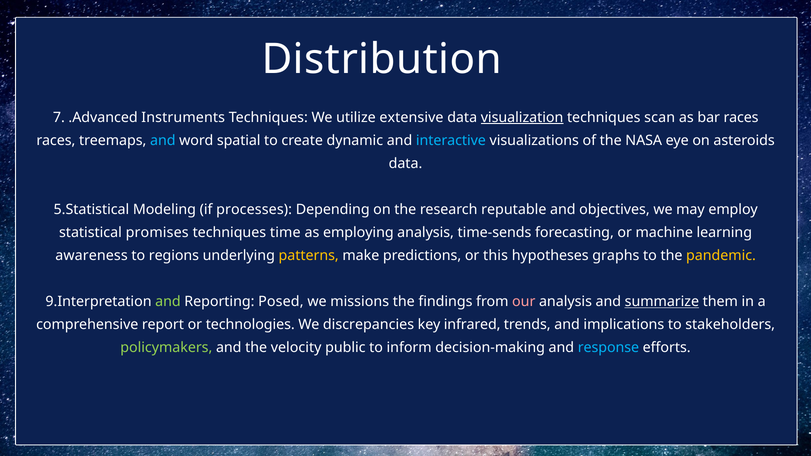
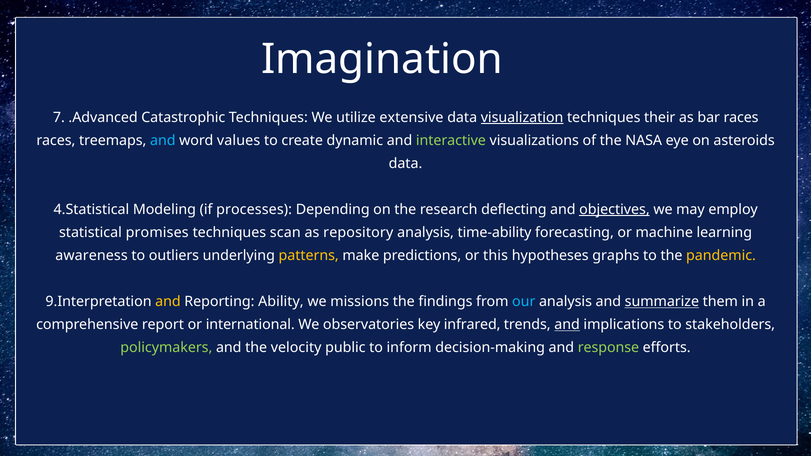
Distribution: Distribution -> Imagination (382, 59)
Instruments: Instruments -> Catastrophic (183, 117)
scan: scan -> their (660, 117)
spatial: spatial -> values (239, 140)
interactive colour: light blue -> light green (451, 140)
5.Statistical: 5.Statistical -> 4.Statistical (91, 210)
reputable: reputable -> deflecting (514, 210)
objectives underline: none -> present (614, 210)
time: time -> scan (285, 233)
employing: employing -> repository (358, 233)
time-sends: time-sends -> time-ability (495, 233)
regions: regions -> outliers (174, 256)
and colour: light green -> yellow (168, 302)
Posed: Posed -> Ability (281, 302)
our colour: pink -> light blue (524, 302)
technologies: technologies -> international (250, 325)
discrepancies: discrepancies -> observatories (369, 325)
and underline: none -> present (567, 325)
response colour: light blue -> light green (608, 348)
